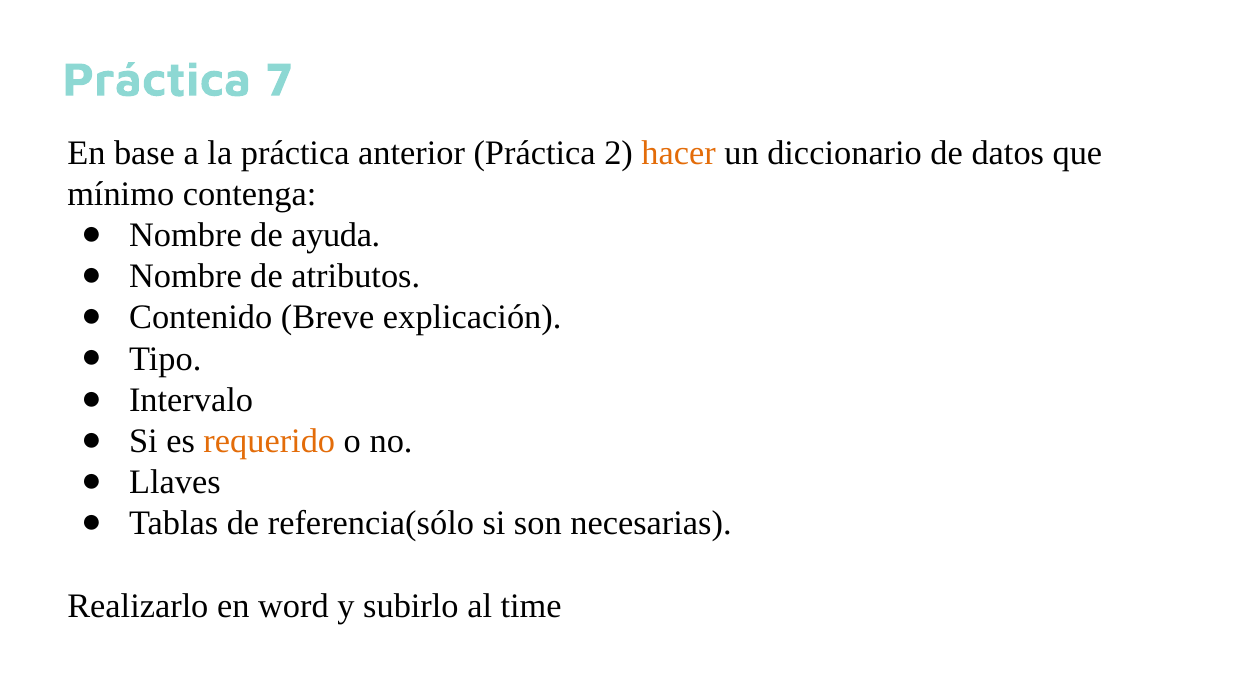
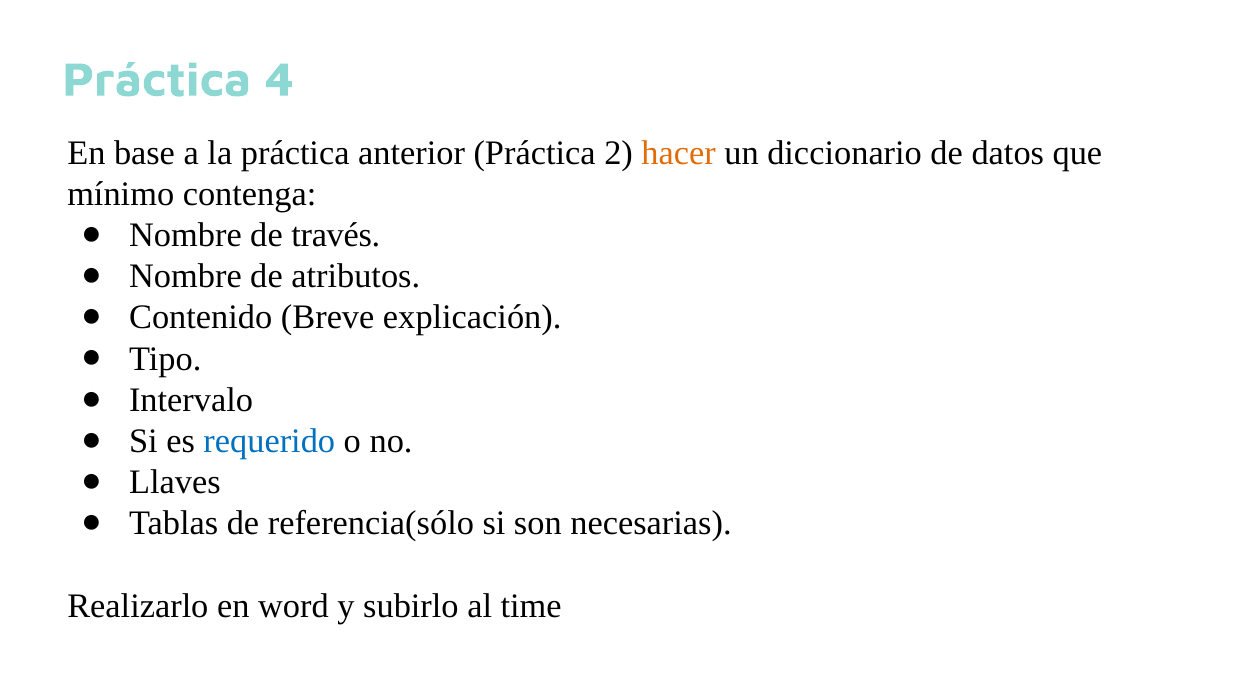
7: 7 -> 4 (279, 80)
ayuda: ayuda -> través (336, 235)
requerido colour: orange -> blue (269, 441)
